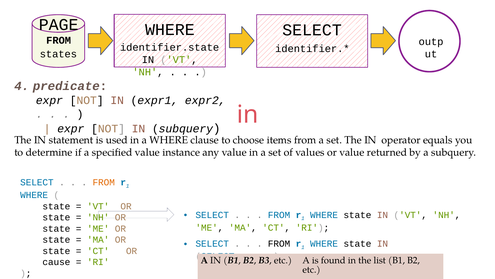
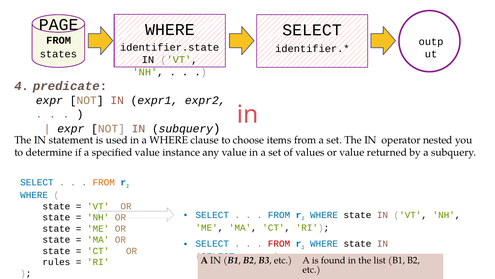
equals: equals -> nested (438, 140)
FROM colour: black -> red (279, 243)
cause: cause -> rules (56, 262)
